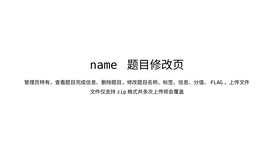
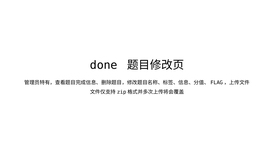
name: name -> done (104, 65)
